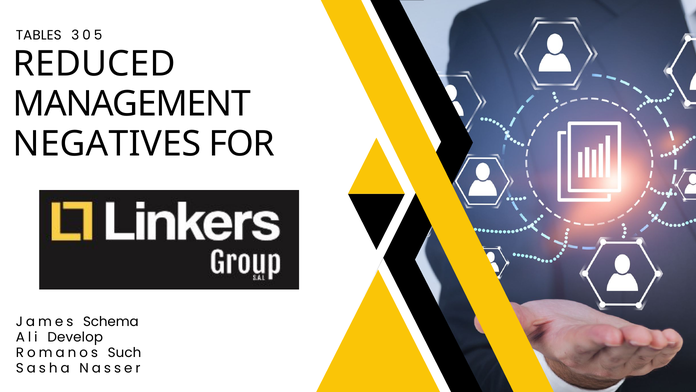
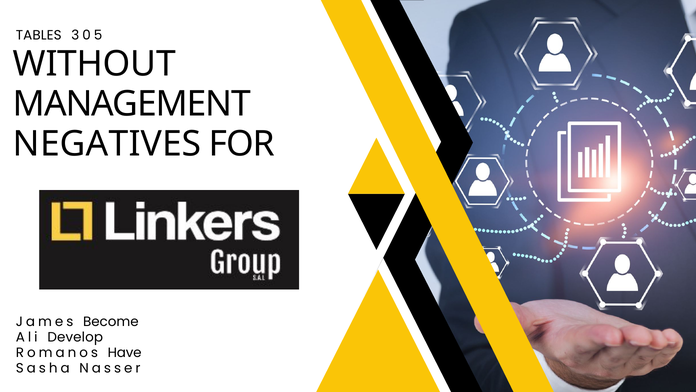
REDUCED: REDUCED -> WITHOUT (94, 64)
Schema: Schema -> Become (111, 322)
Such: Such -> Have (125, 352)
